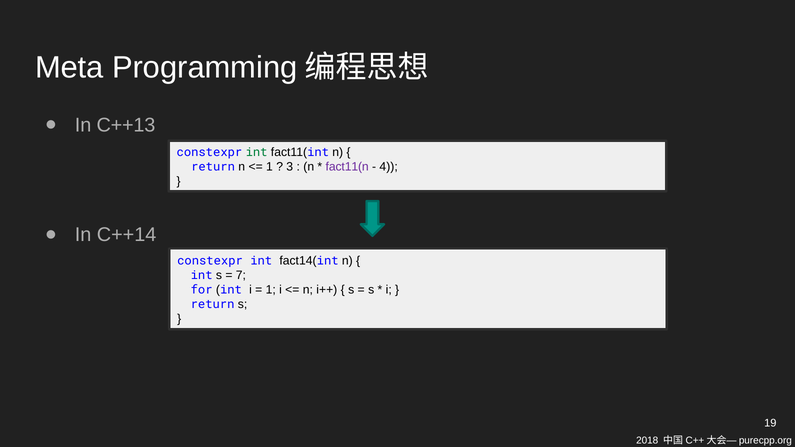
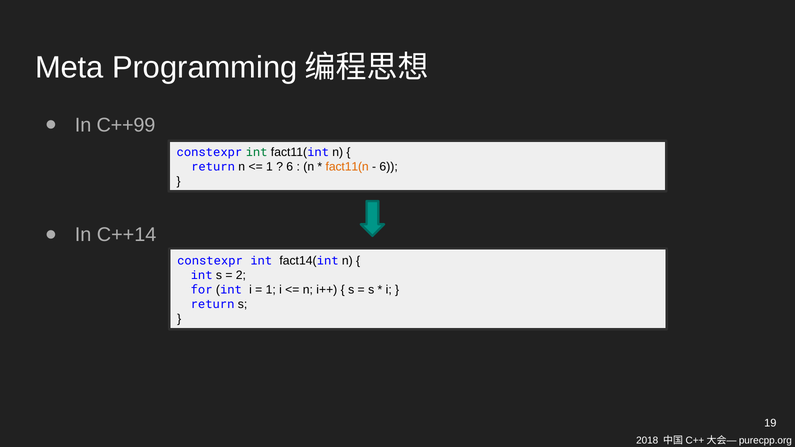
C++13: C++13 -> C++99 (126, 125)
3: 3 -> 6 (290, 167)
fact11(n colour: purple -> orange (347, 167)
4: 4 -> 6 (389, 167)
7: 7 -> 2 (241, 275)
